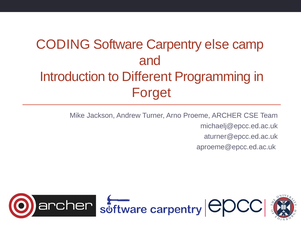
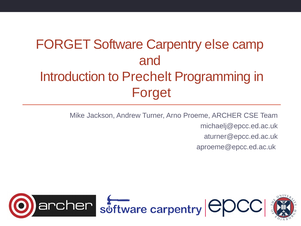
CODING: CODING -> FORGET (63, 45)
Different: Different -> Prechelt (147, 77)
